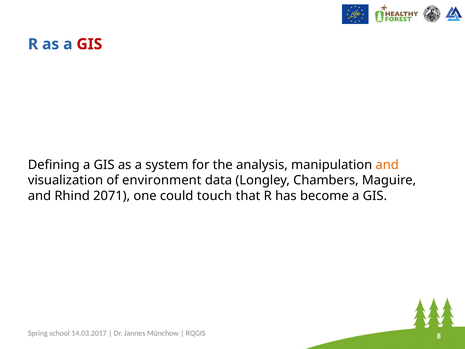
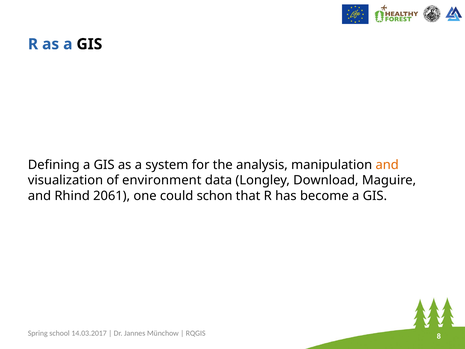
GIS colour: red -> black (89, 44)
Chambers: Chambers -> Download (326, 180)
2071: 2071 -> 2061 (112, 196)
touch: touch -> schon (215, 196)
